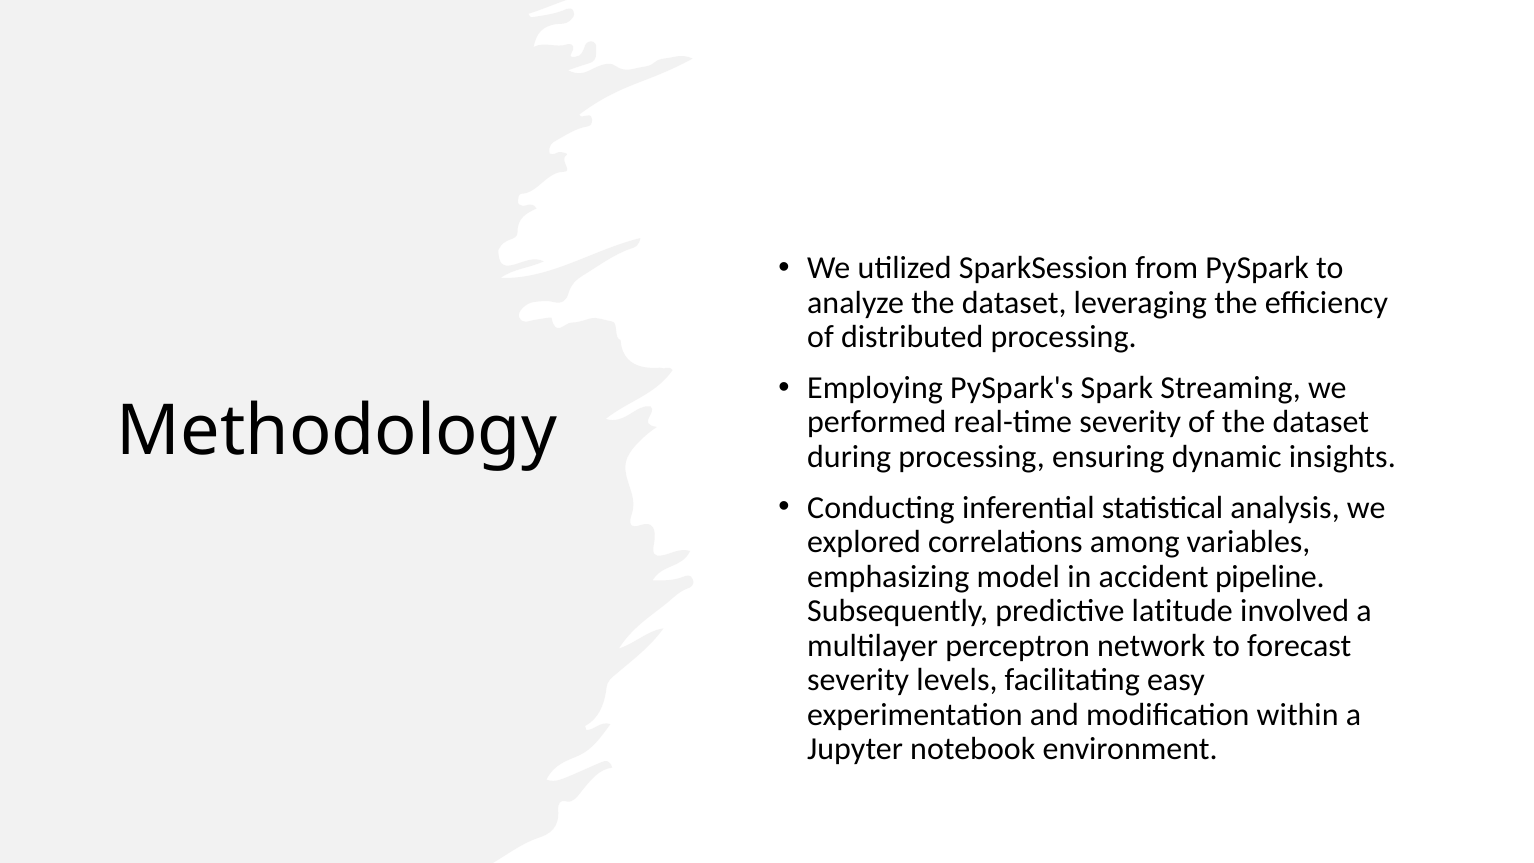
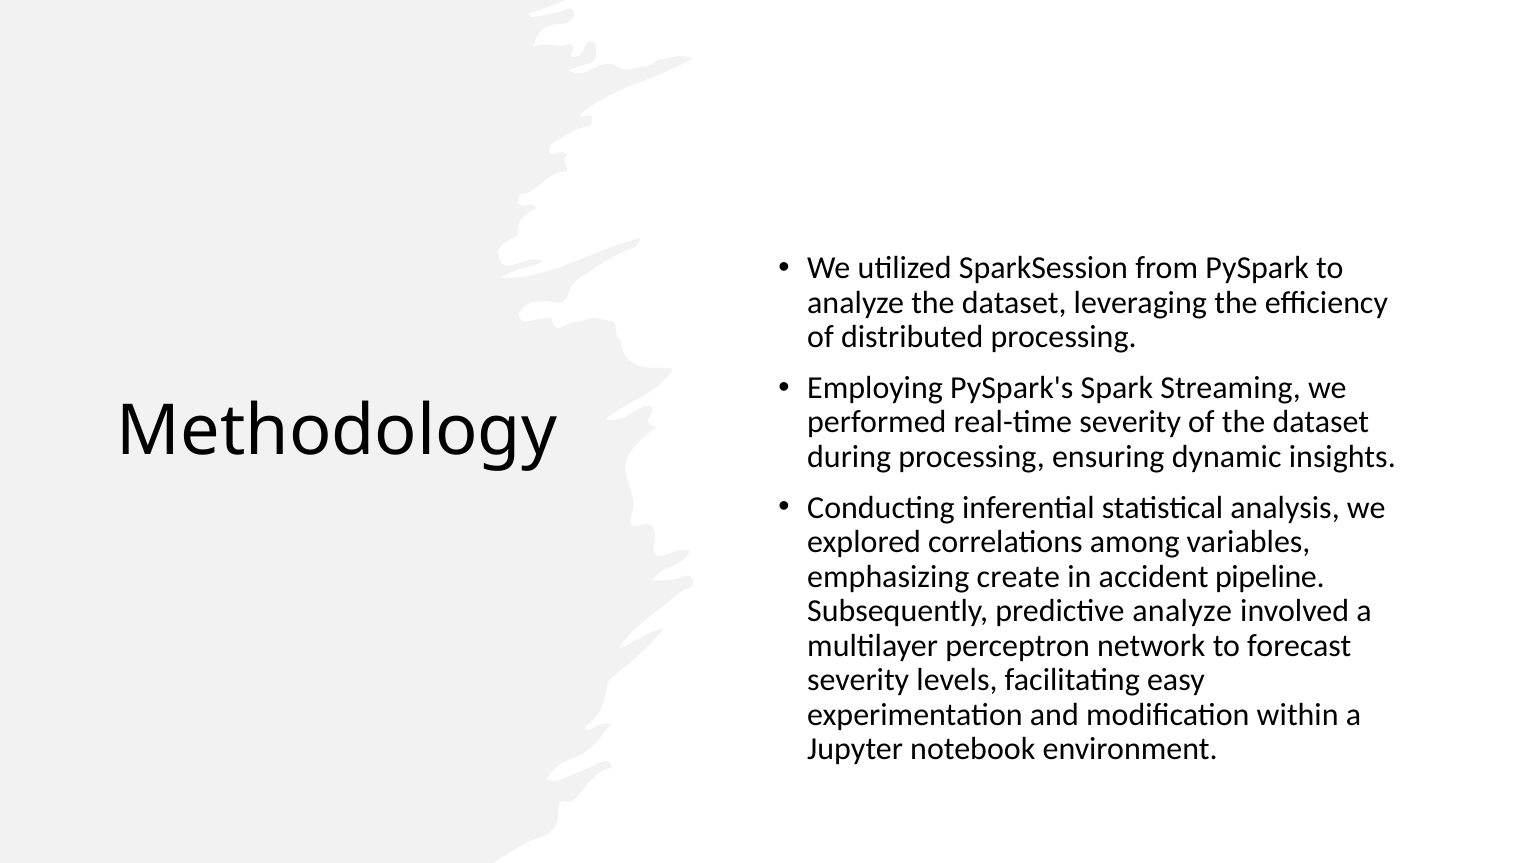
model: model -> create (1018, 577)
predictive latitude: latitude -> analyze (1182, 611)
